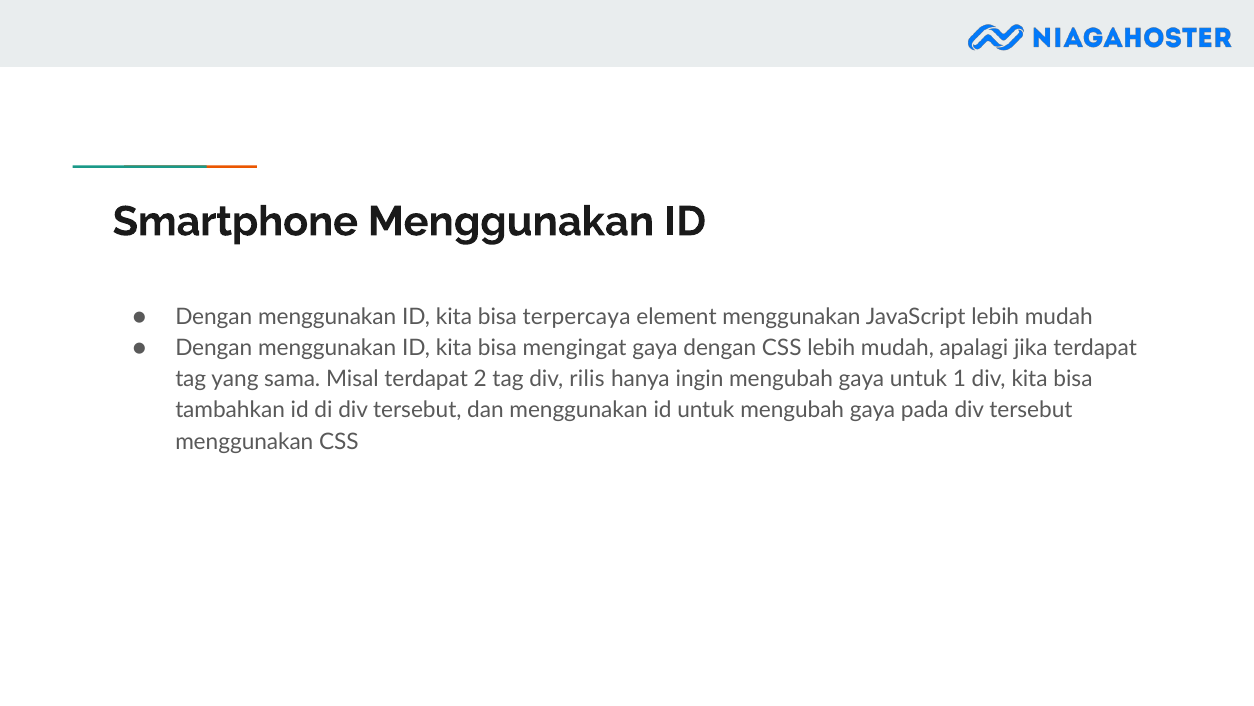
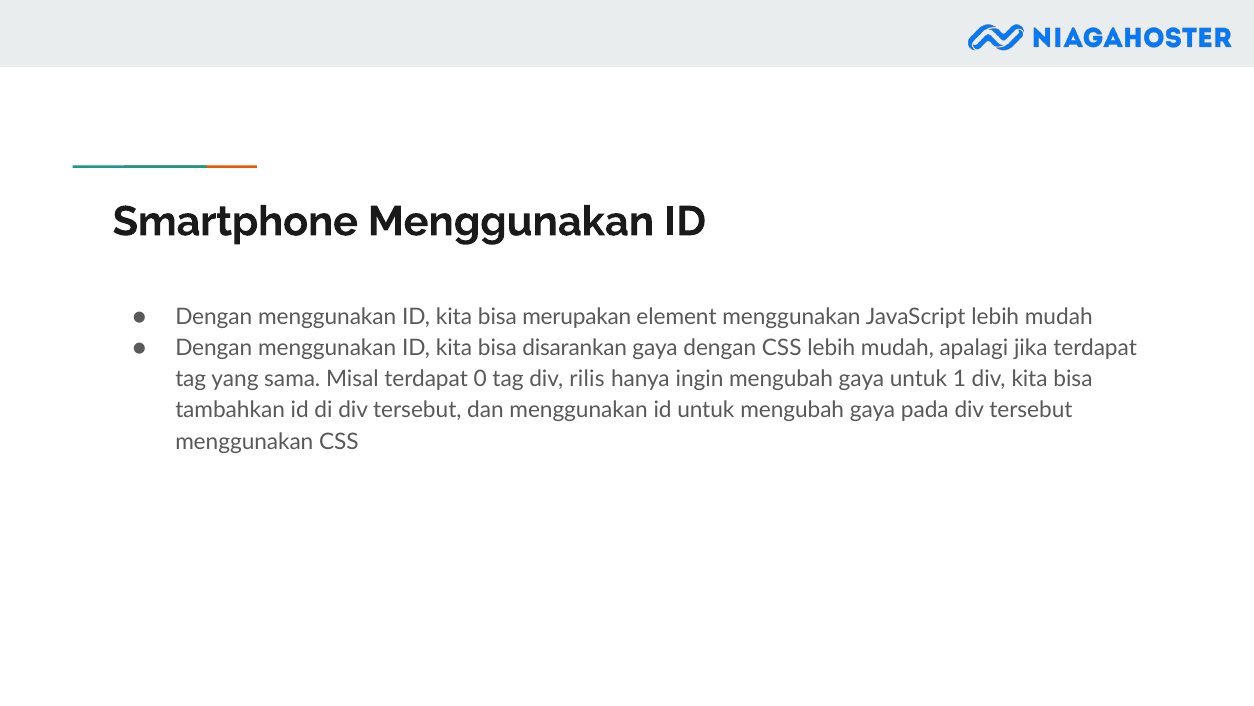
terpercaya: terpercaya -> merupakan (577, 317)
mengingat: mengingat -> disarankan (575, 348)
2: 2 -> 0 (480, 379)
